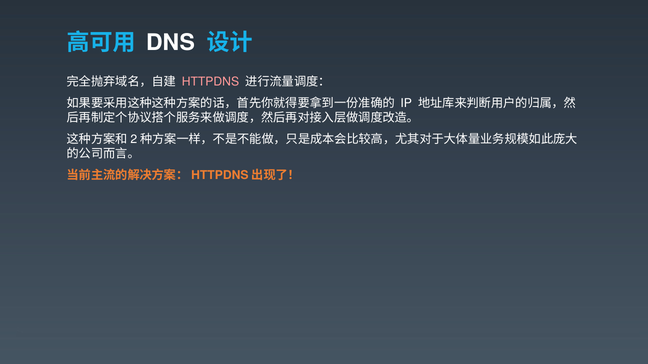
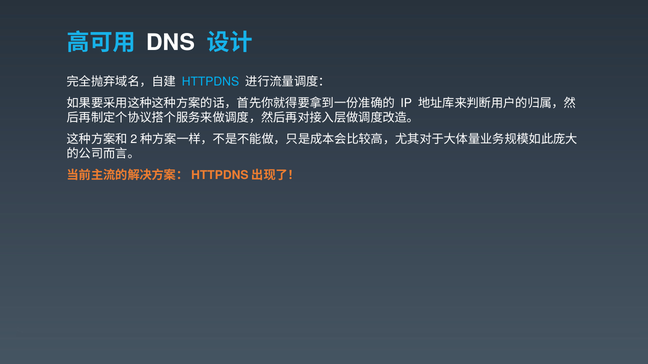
HTTPDNS colour: pink -> light blue (210, 82)
